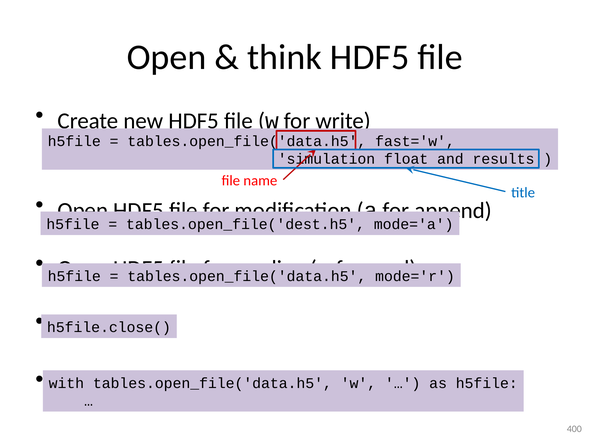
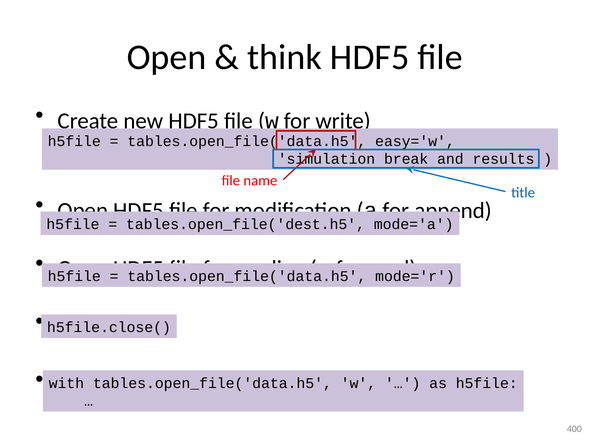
fast='w: fast='w -> easy='w (415, 141)
float: float -> break (406, 159)
